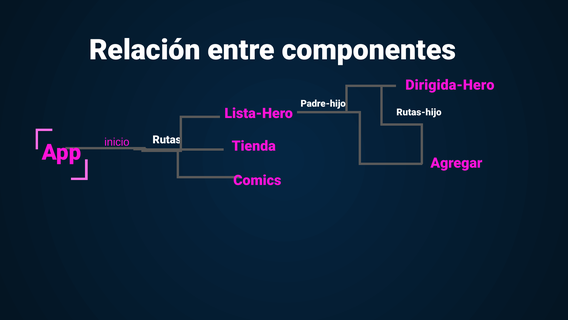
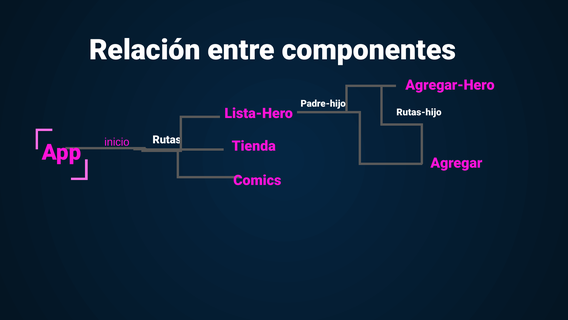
Dirigida-Hero: Dirigida-Hero -> Agregar-Hero (450, 85)
